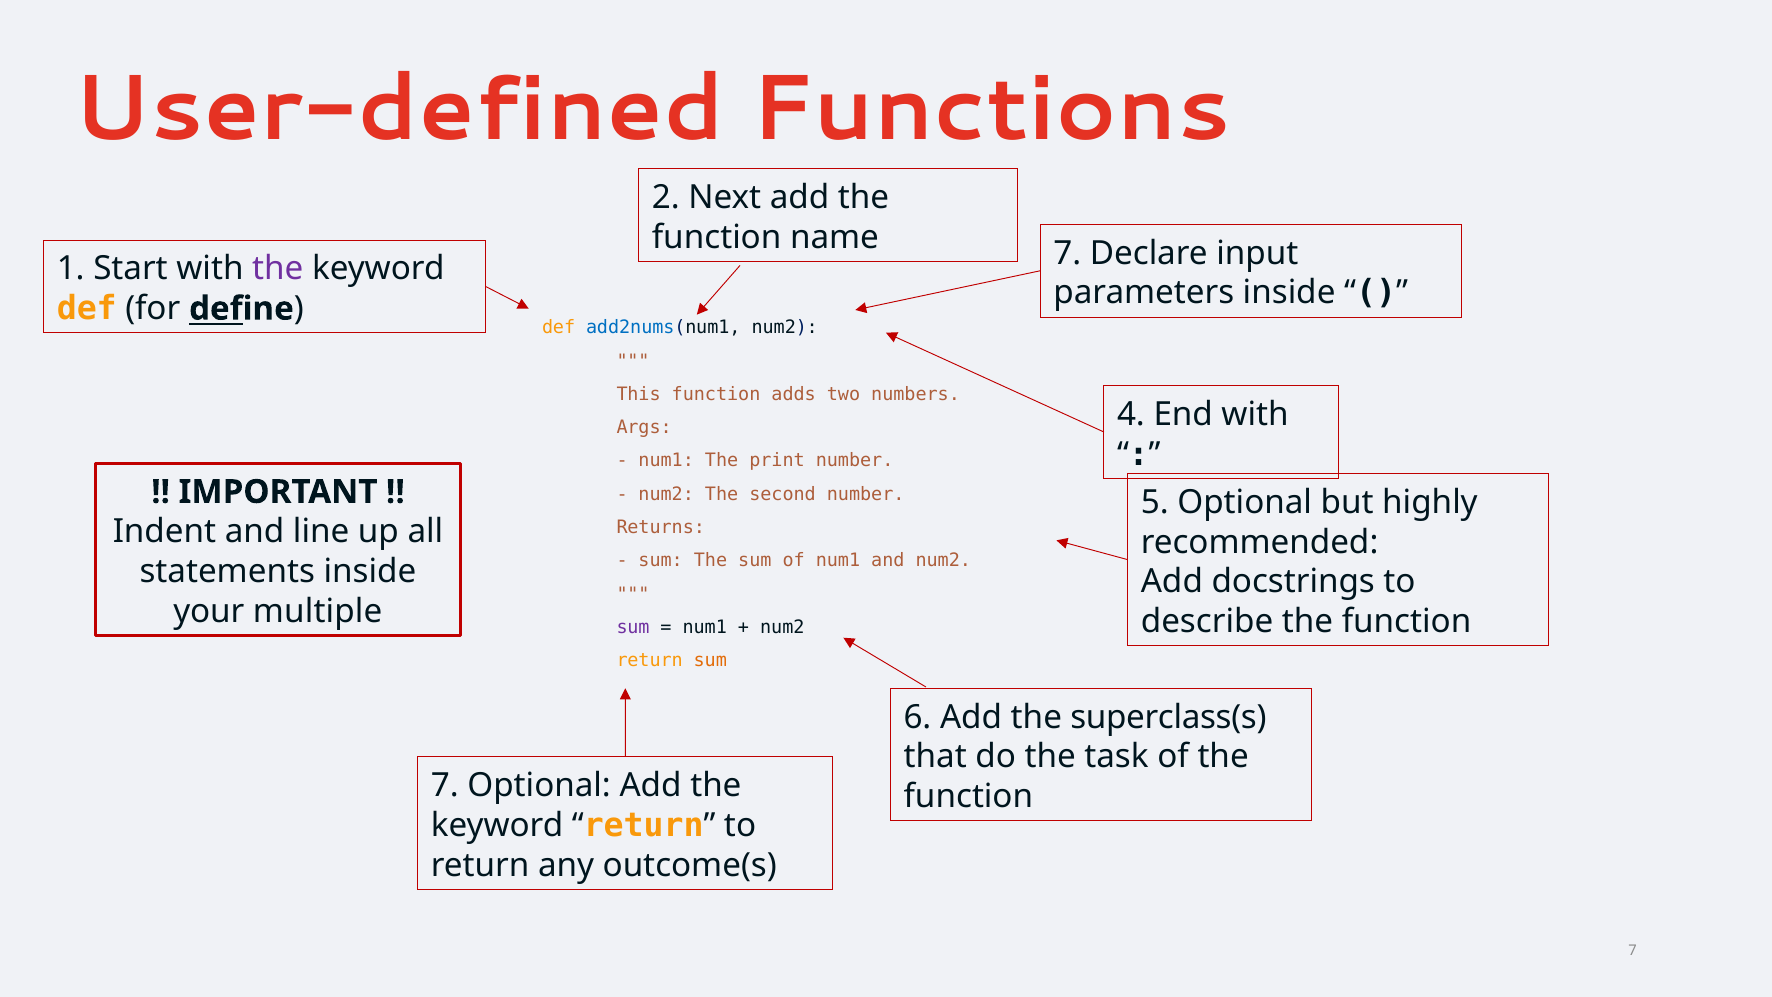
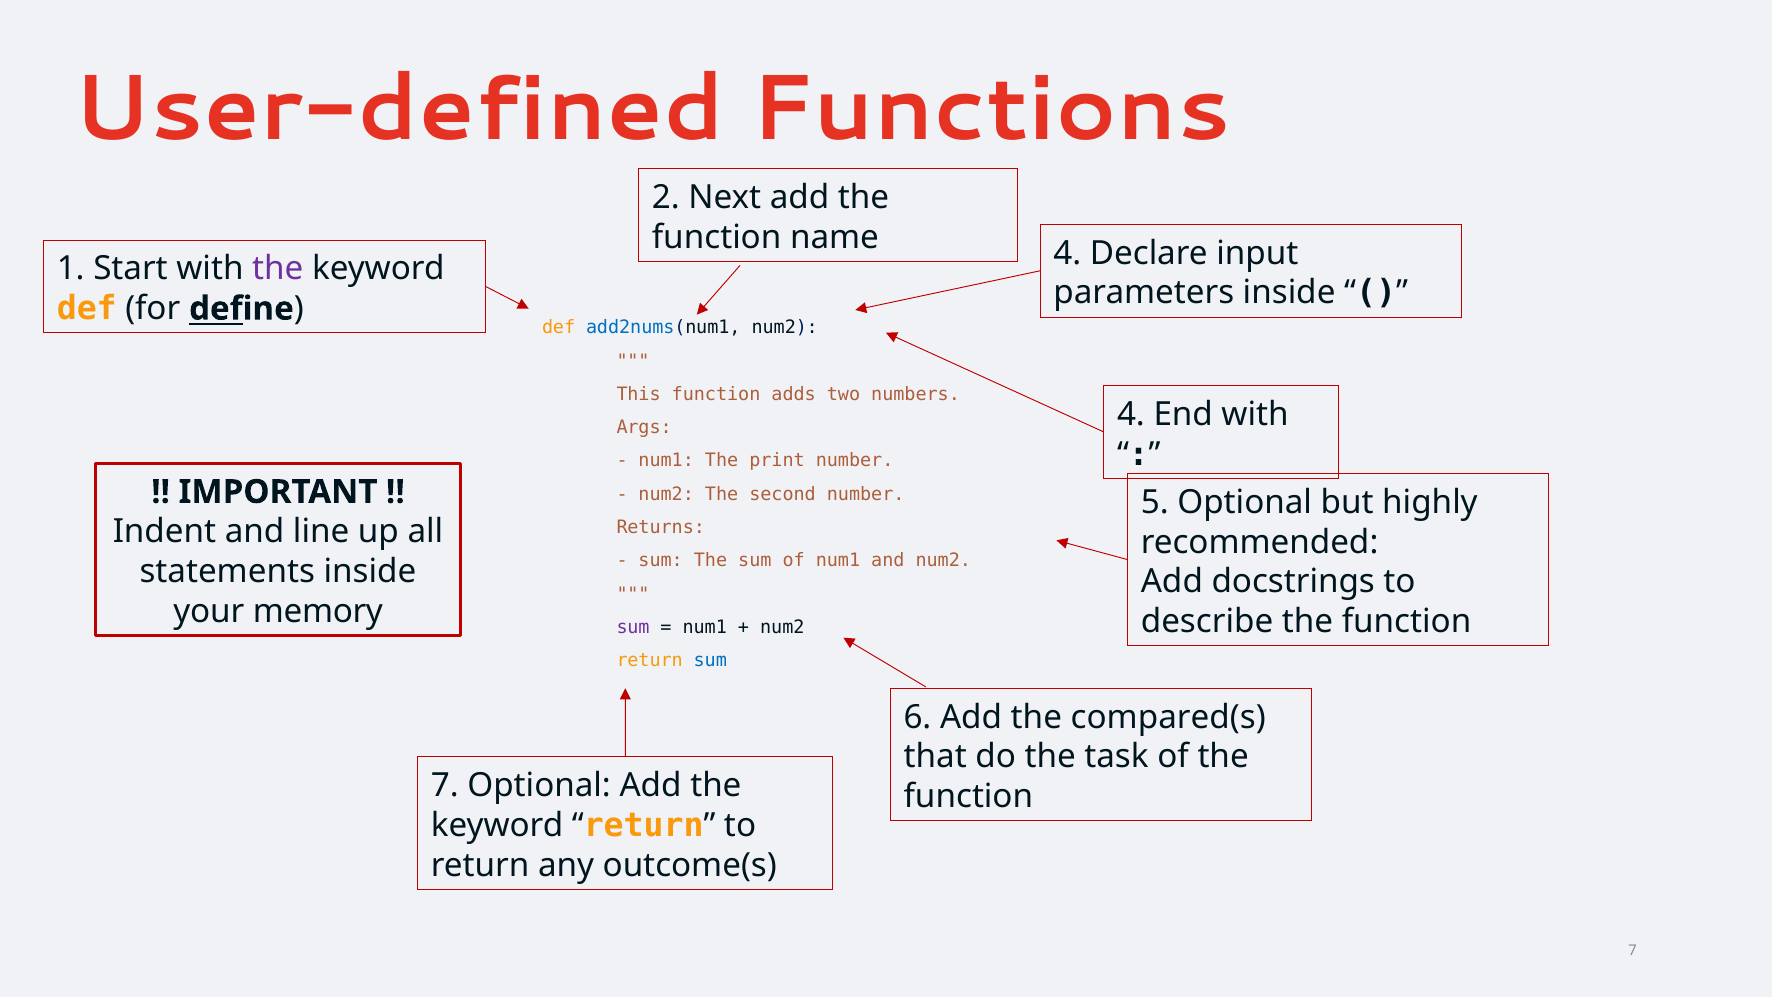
name 7: 7 -> 4 (1067, 253)
multiple: multiple -> memory (318, 611)
sum colour: orange -> blue (710, 660)
superclass(s: superclass(s -> compared(s (1168, 717)
